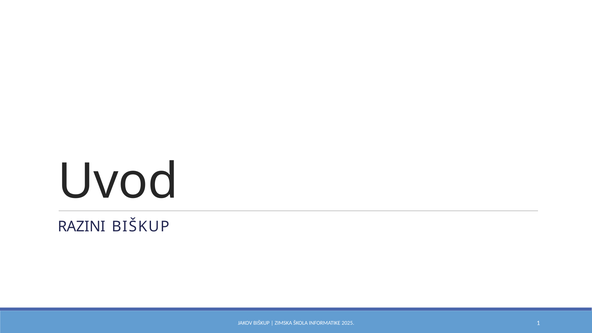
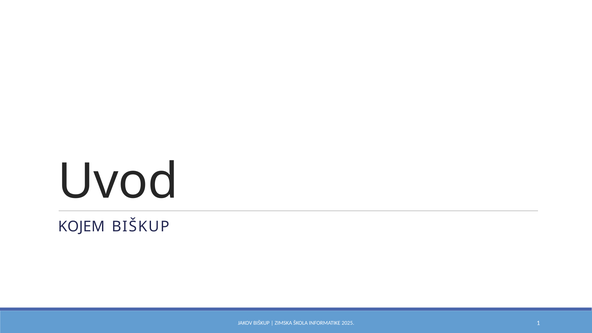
RAZINI: RAZINI -> KOJEM (82, 226)
